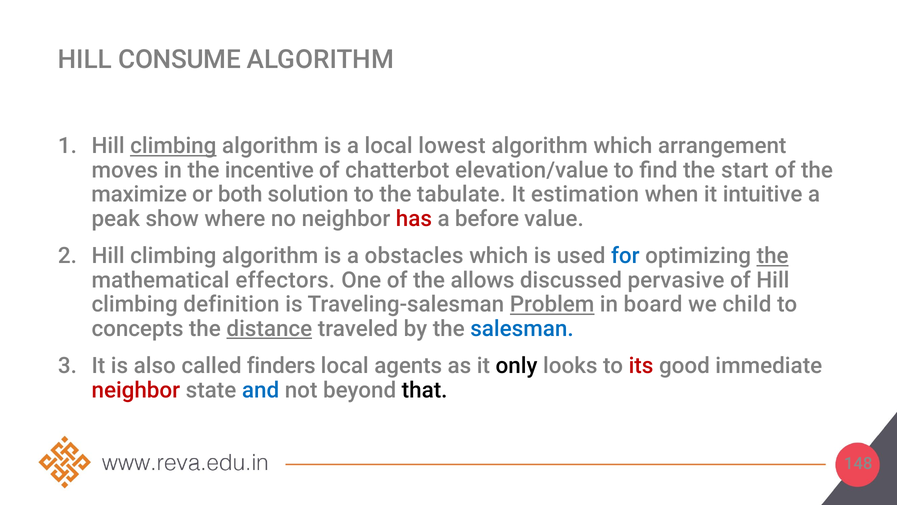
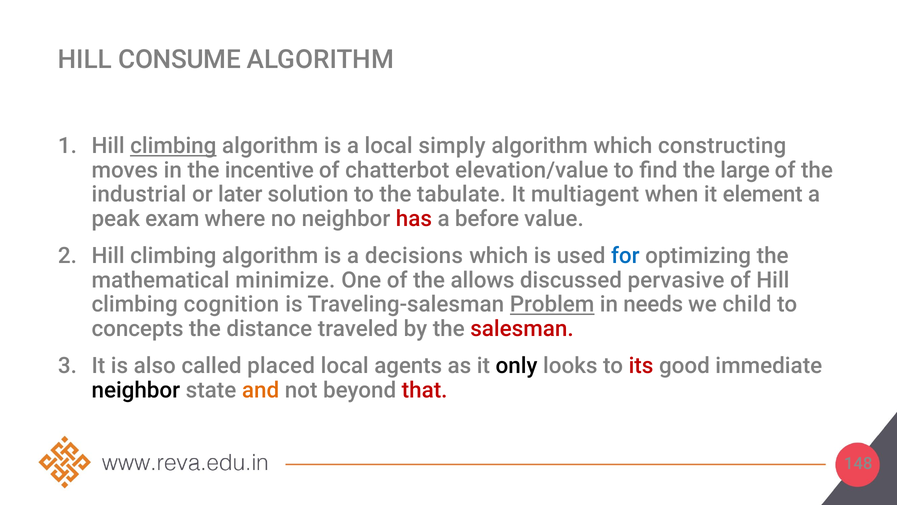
lowest: lowest -> simply (452, 146)
arrangement: arrangement -> constructing (722, 146)
start: start -> large (745, 170)
maximize: maximize -> industrial (139, 194)
both: both -> later (240, 194)
estimation: estimation -> multiagent (585, 194)
intuitive: intuitive -> element (763, 194)
show: show -> exam (172, 218)
obstacles: obstacles -> decisions (414, 256)
the underline: present -> none (773, 256)
effectors: effectors -> minimize (285, 280)
definition: definition -> cognition (231, 304)
board: board -> needs (653, 304)
distance underline: present -> none (269, 328)
salesman colour: blue -> red (522, 328)
finders: finders -> placed (281, 366)
neighbor colour: red -> black (136, 390)
and colour: blue -> orange (261, 390)
that colour: black -> red (425, 390)
